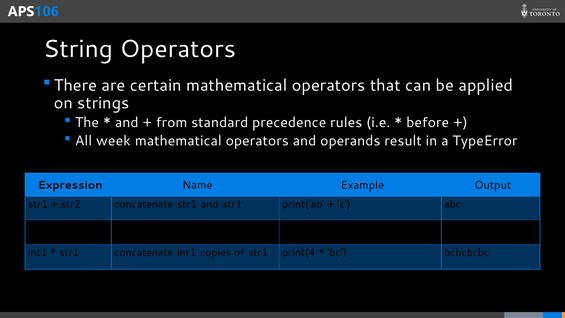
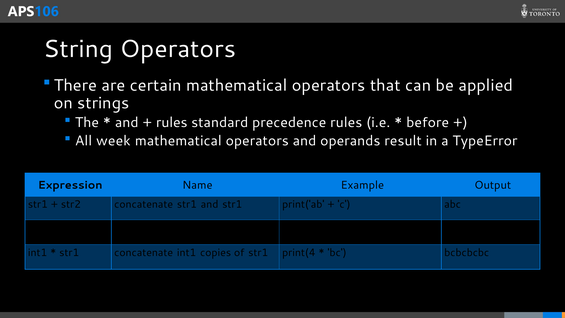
from: from -> rules (172, 123)
